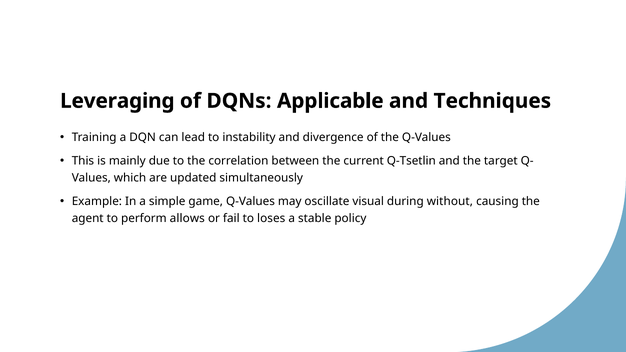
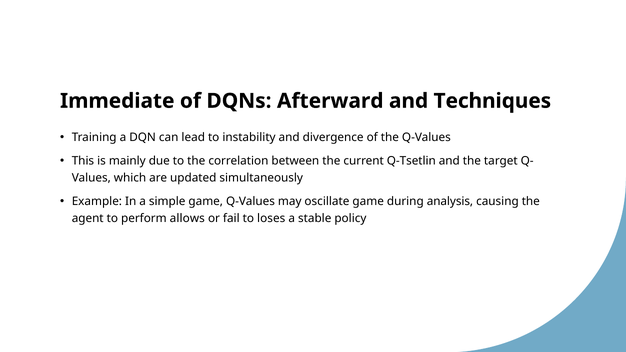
Leveraging: Leveraging -> Immediate (117, 101)
Applicable: Applicable -> Afterward (330, 101)
oscillate visual: visual -> game (368, 201)
without: without -> analysis (450, 201)
